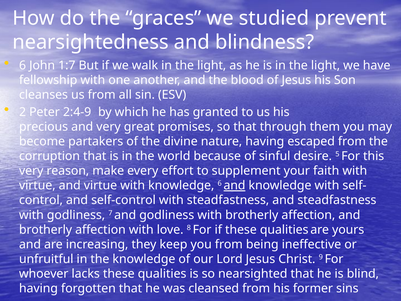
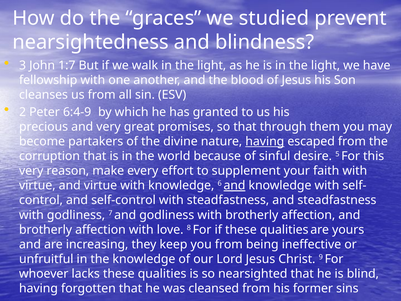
6: 6 -> 3 (23, 65)
2:4-9: 2:4-9 -> 6:4-9 (77, 112)
having underline: none -> present (265, 141)
